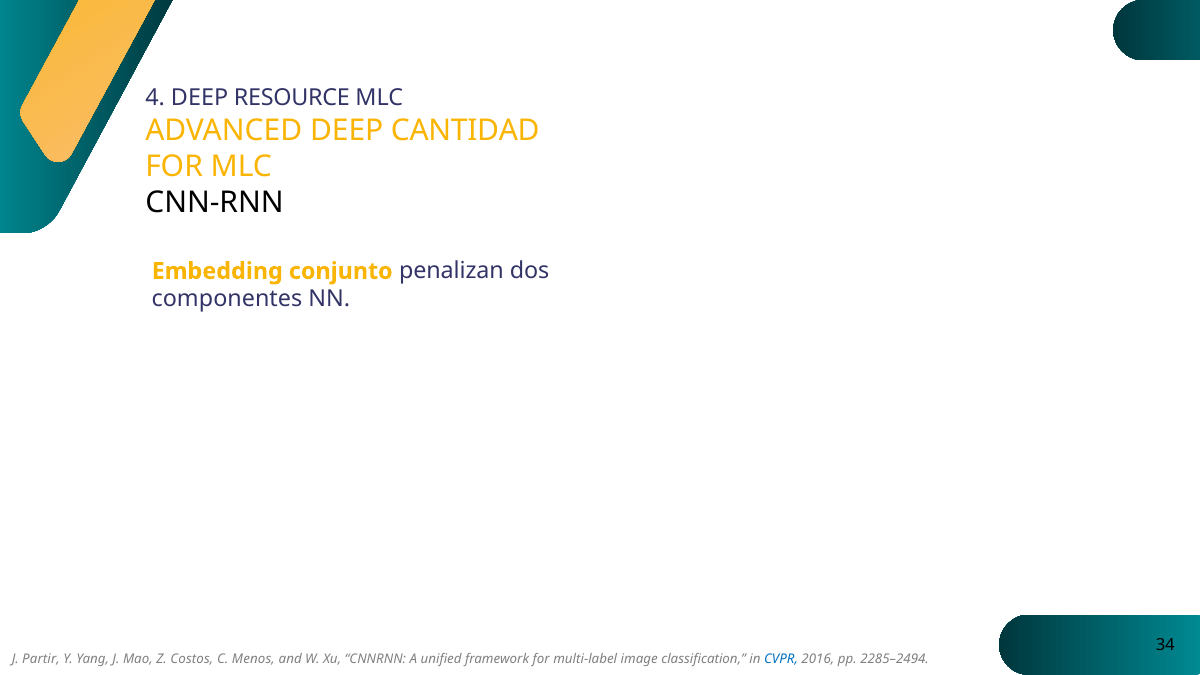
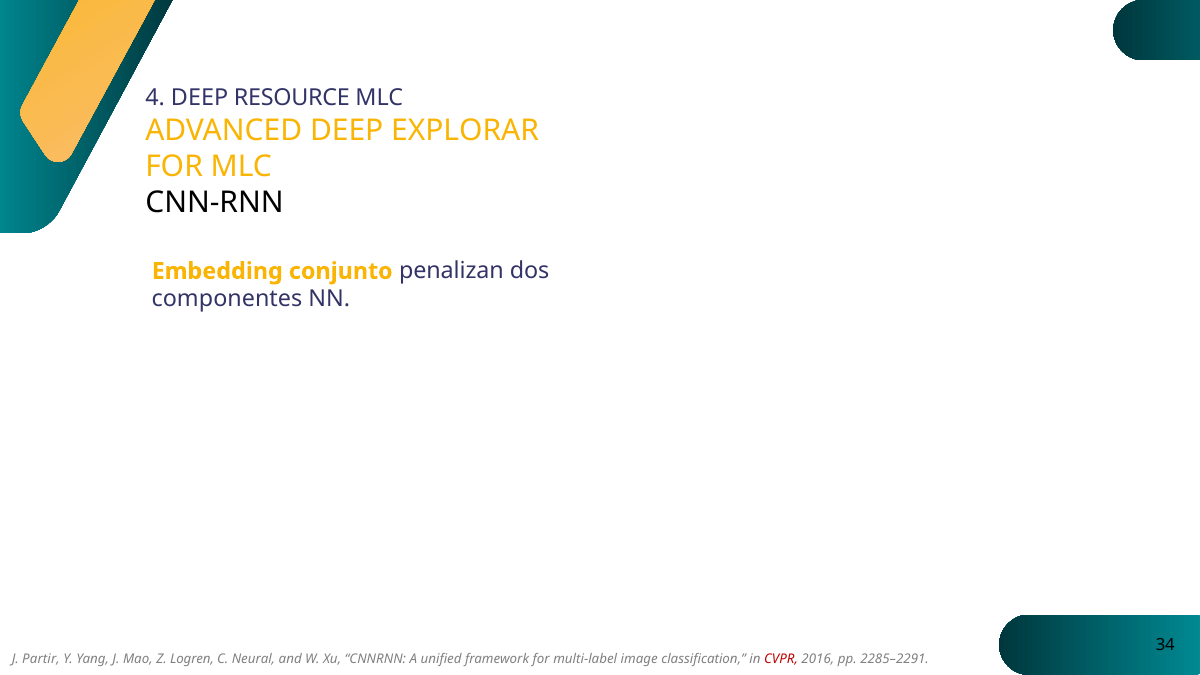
CANTIDAD: CANTIDAD -> EXPLORAR (465, 131)
Costos: Costos -> Logren (192, 659)
Menos: Menos -> Neural (253, 659)
CVPR colour: blue -> red (781, 659)
2285–2494: 2285–2494 -> 2285–2291 (895, 659)
